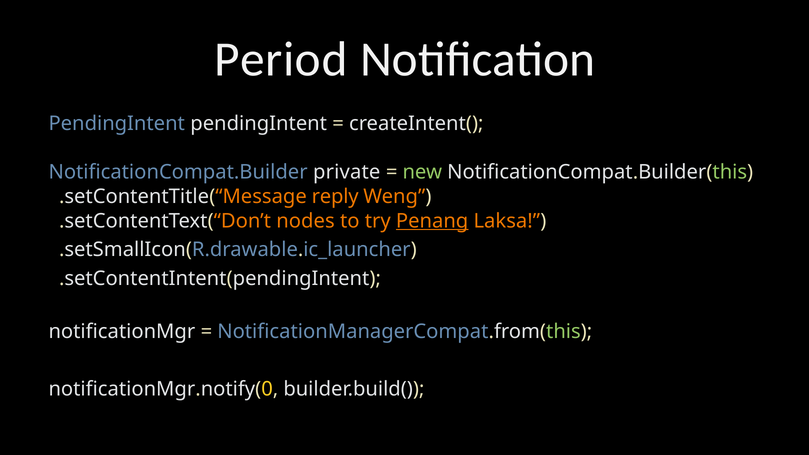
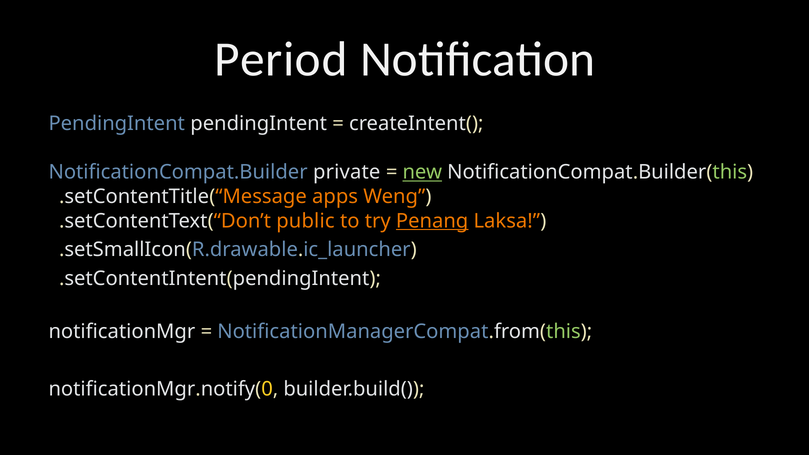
new underline: none -> present (422, 172)
reply: reply -> apps (335, 197)
nodes: nodes -> public (305, 221)
